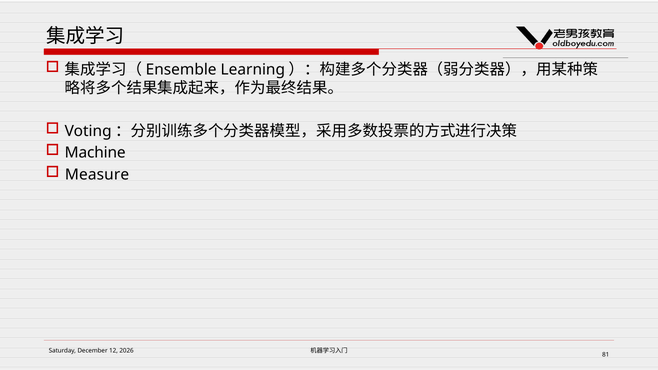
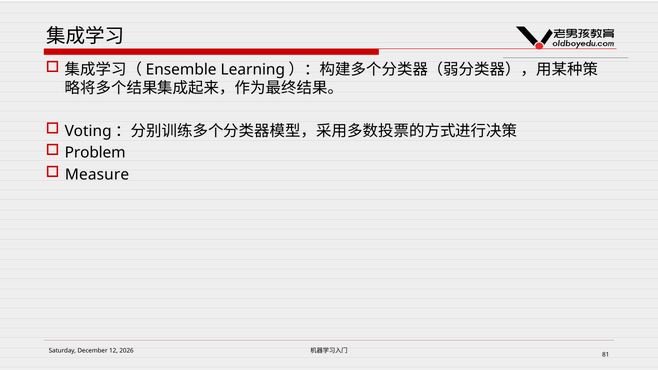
Machine: Machine -> Problem (95, 153)
